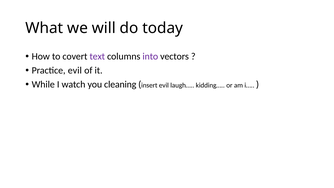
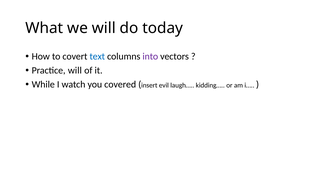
text colour: purple -> blue (97, 56)
Practice evil: evil -> will (75, 70)
cleaning: cleaning -> covered (120, 84)
